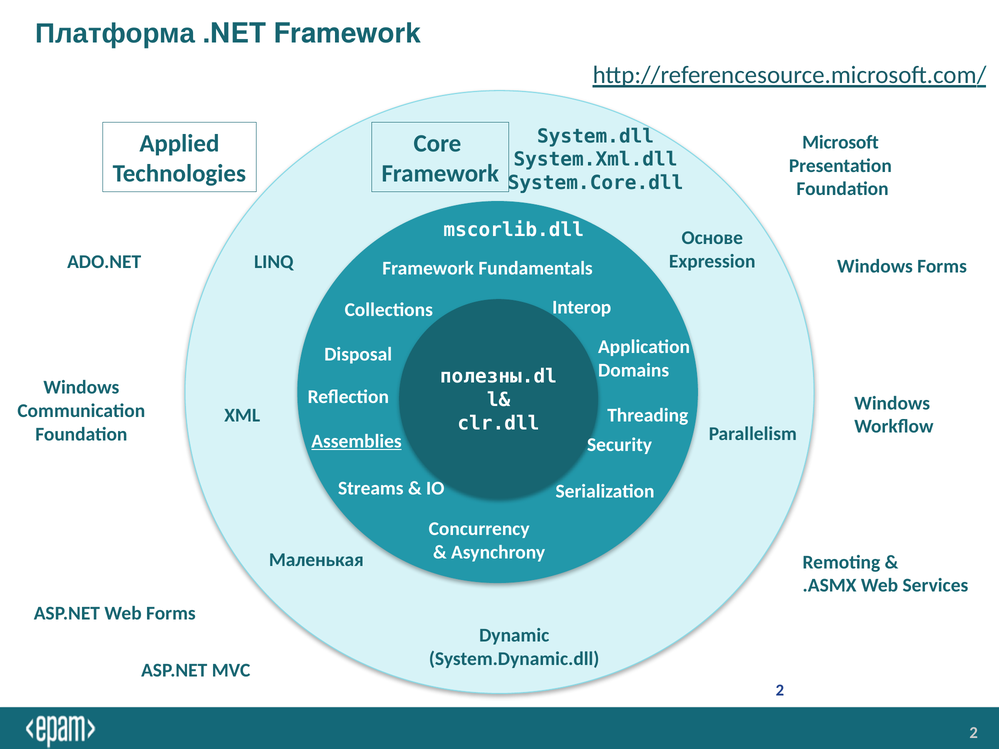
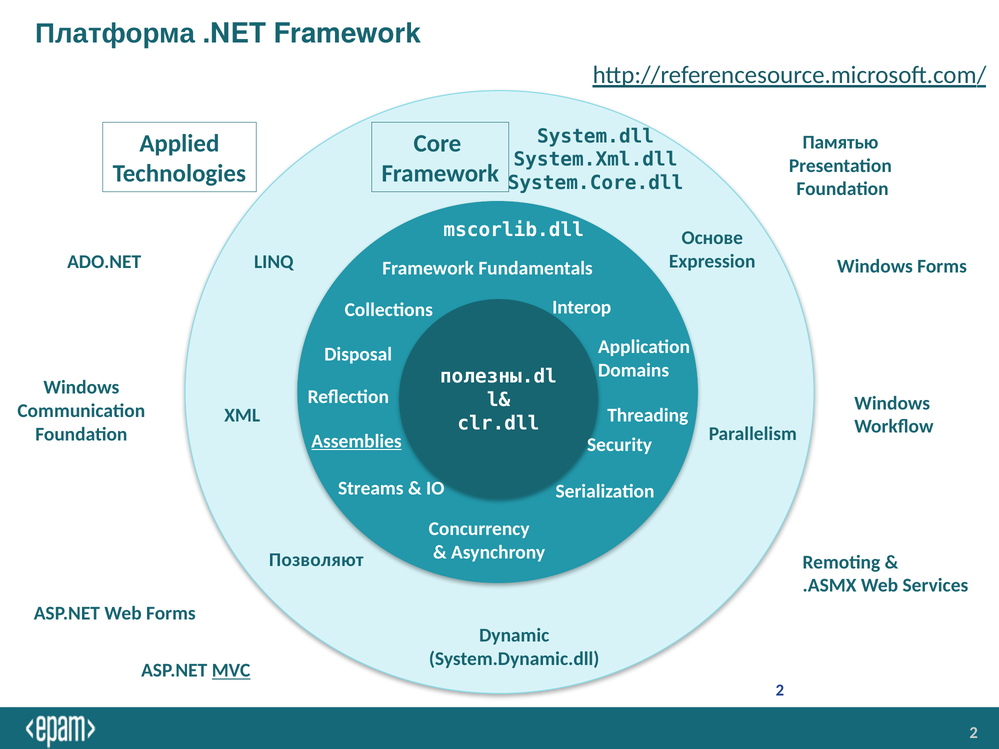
Microsoft: Microsoft -> Памятью (840, 142)
Маленькая: Маленькая -> Позволяют (316, 560)
MVC underline: none -> present (231, 671)
